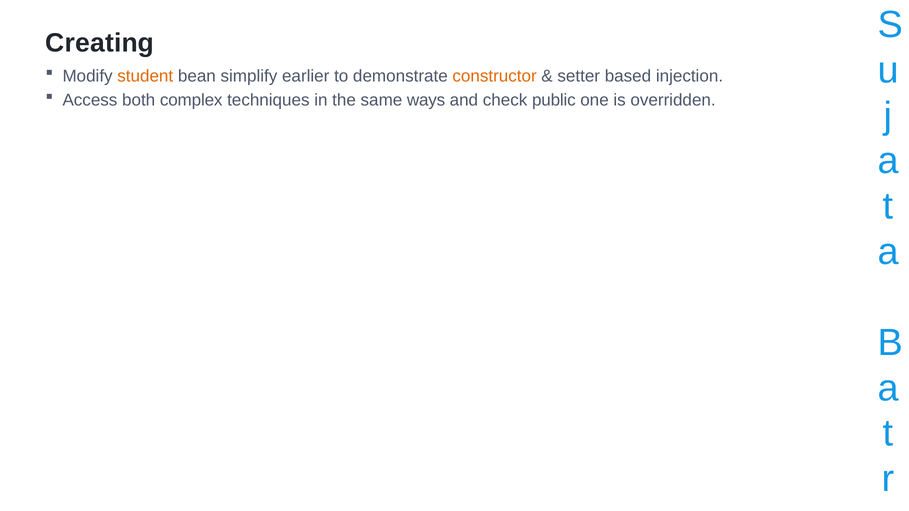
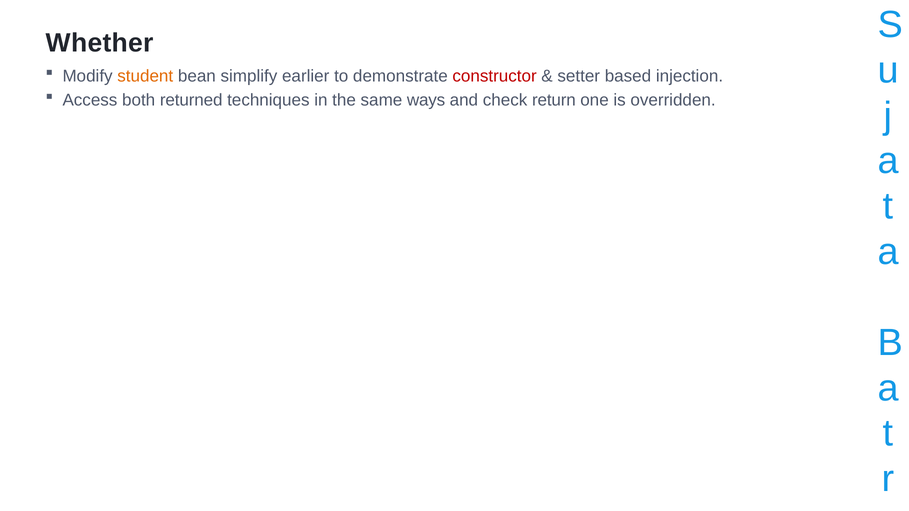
Creating: Creating -> Whether (100, 43)
constructor colour: orange -> red (495, 76)
complex: complex -> returned (191, 100)
public: public -> return (554, 100)
